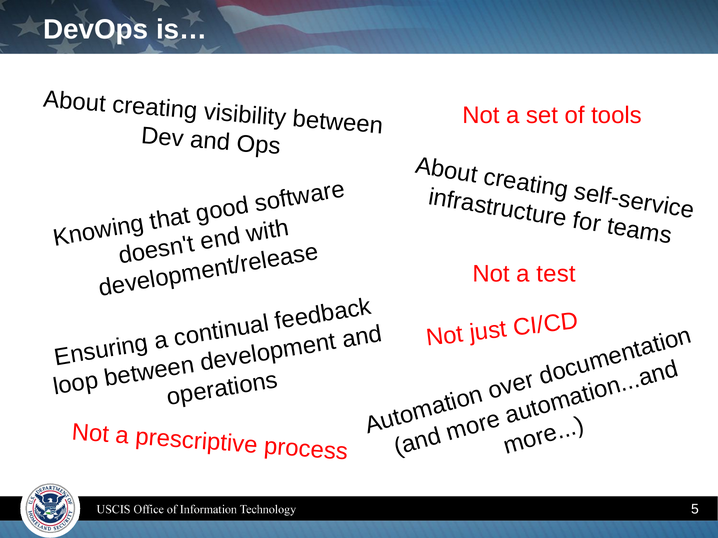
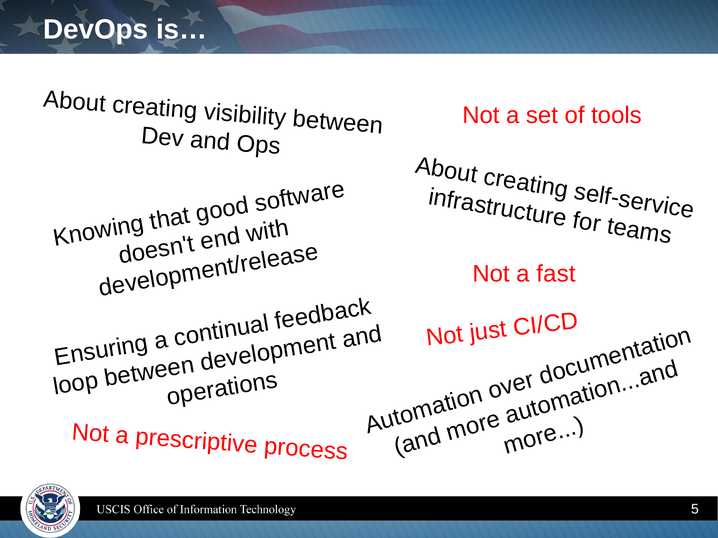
test: test -> fast (556, 274)
